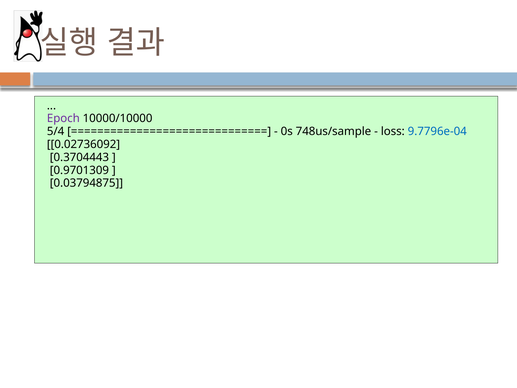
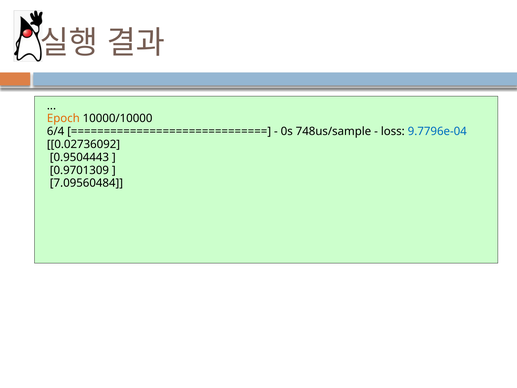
Epoch colour: purple -> orange (63, 118)
5/4: 5/4 -> 6/4 (56, 131)
0.3704443: 0.3704443 -> 0.9504443 (79, 157)
0.03794875: 0.03794875 -> 7.09560484 (86, 183)
